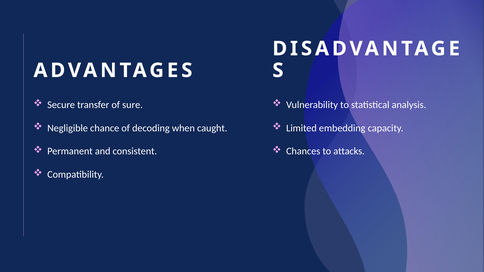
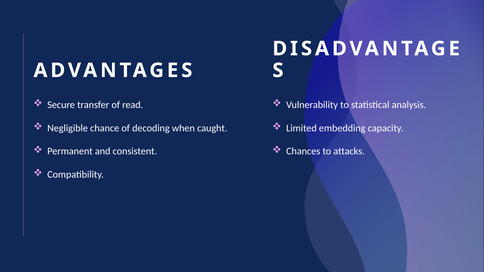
sure: sure -> read (133, 105)
